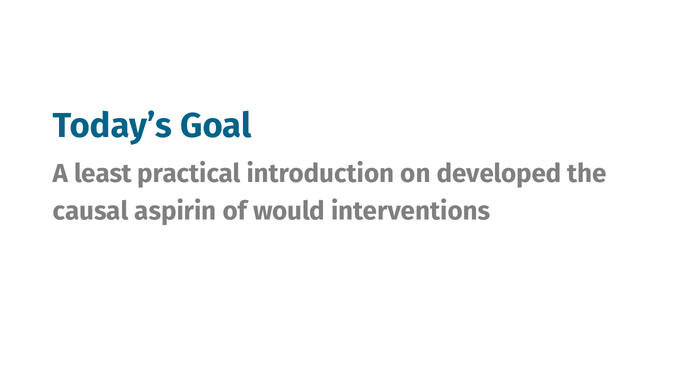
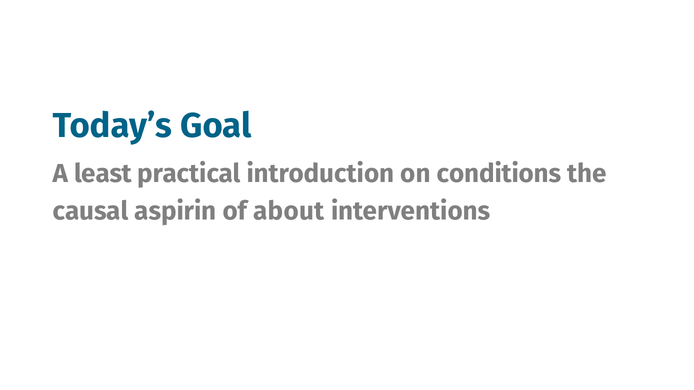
developed: developed -> conditions (499, 174)
would: would -> about (289, 211)
